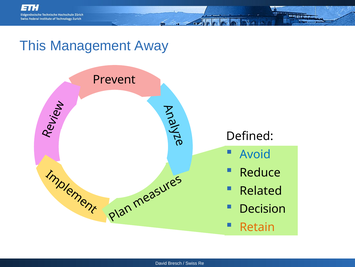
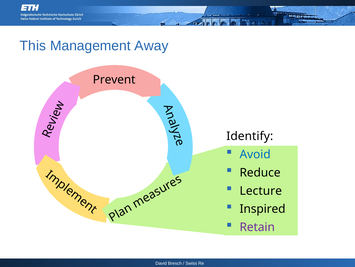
Defined: Defined -> Identify (250, 136)
Related: Related -> Lecture (261, 190)
Decision: Decision -> Inspired (263, 208)
Retain colour: orange -> purple (257, 227)
